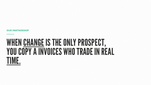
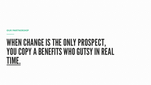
CHANGE underline: present -> none (34, 43)
INVOICES: INVOICES -> BENEFITS (50, 52)
TRADE: TRADE -> GUTSY (85, 52)
